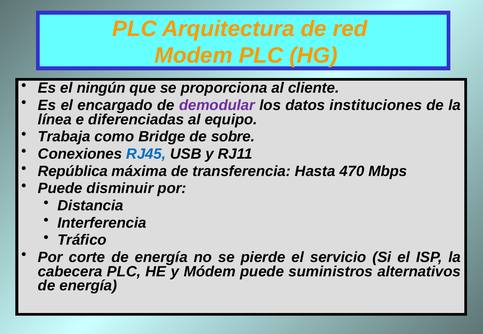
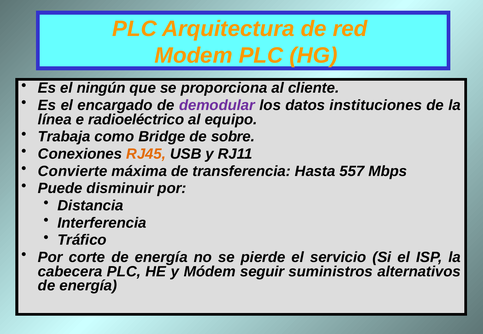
diferenciadas: diferenciadas -> radioeléctrico (136, 120)
RJ45 colour: blue -> orange (146, 154)
República: República -> Convierte (73, 171)
470: 470 -> 557 (352, 171)
Módem puede: puede -> seguir (262, 272)
